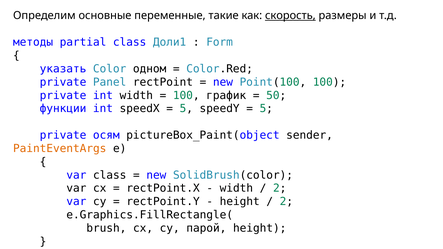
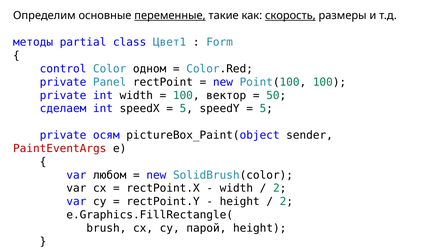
переменные underline: none -> present (170, 16)
Доли1: Доли1 -> Цвет1 (170, 42)
указать: указать -> control (63, 69)
график: график -> вектор (226, 95)
функции: функции -> сделаем (63, 109)
PaintEventArgs colour: orange -> red (60, 149)
var class: class -> любом (110, 175)
